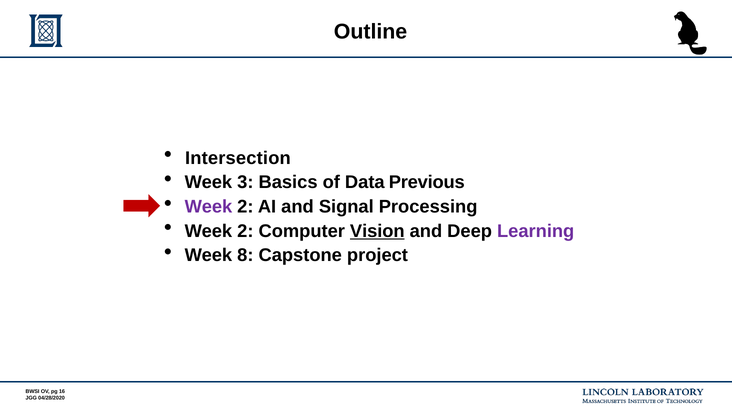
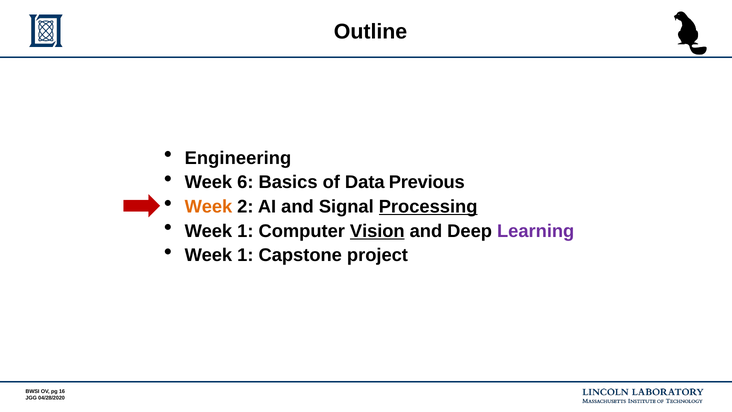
Intersection: Intersection -> Engineering (238, 158)
3: 3 -> 6 (245, 182)
Week colour: purple -> orange (208, 207)
Processing underline: none -> present (428, 207)
2: 2 -> 1 (245, 231)
8: 8 -> 1 (245, 255)
